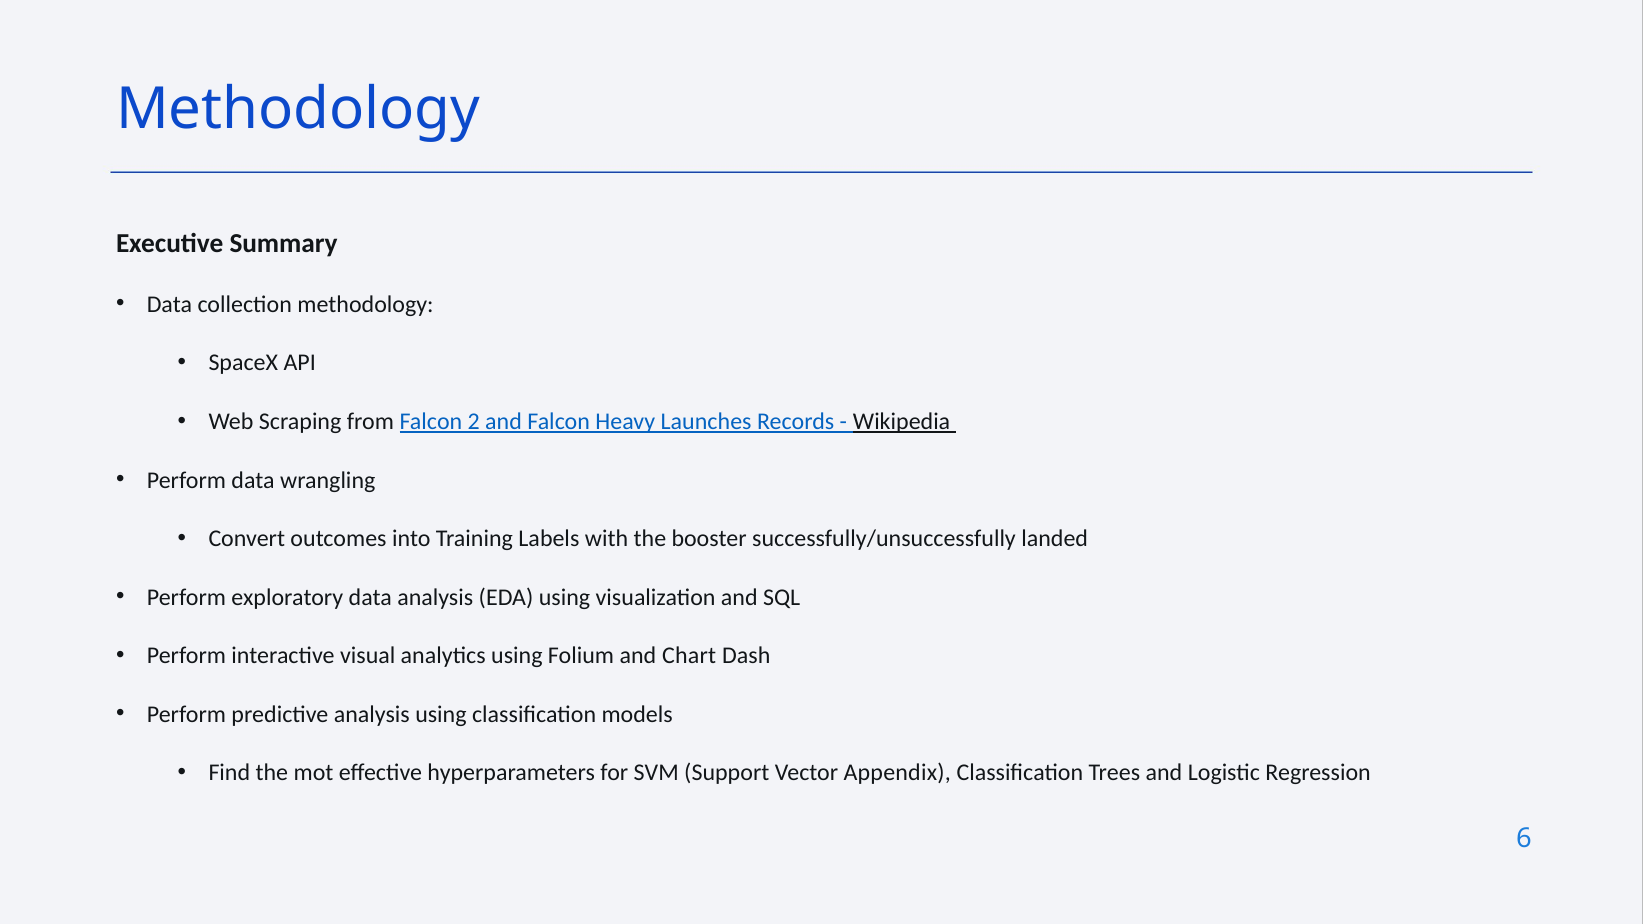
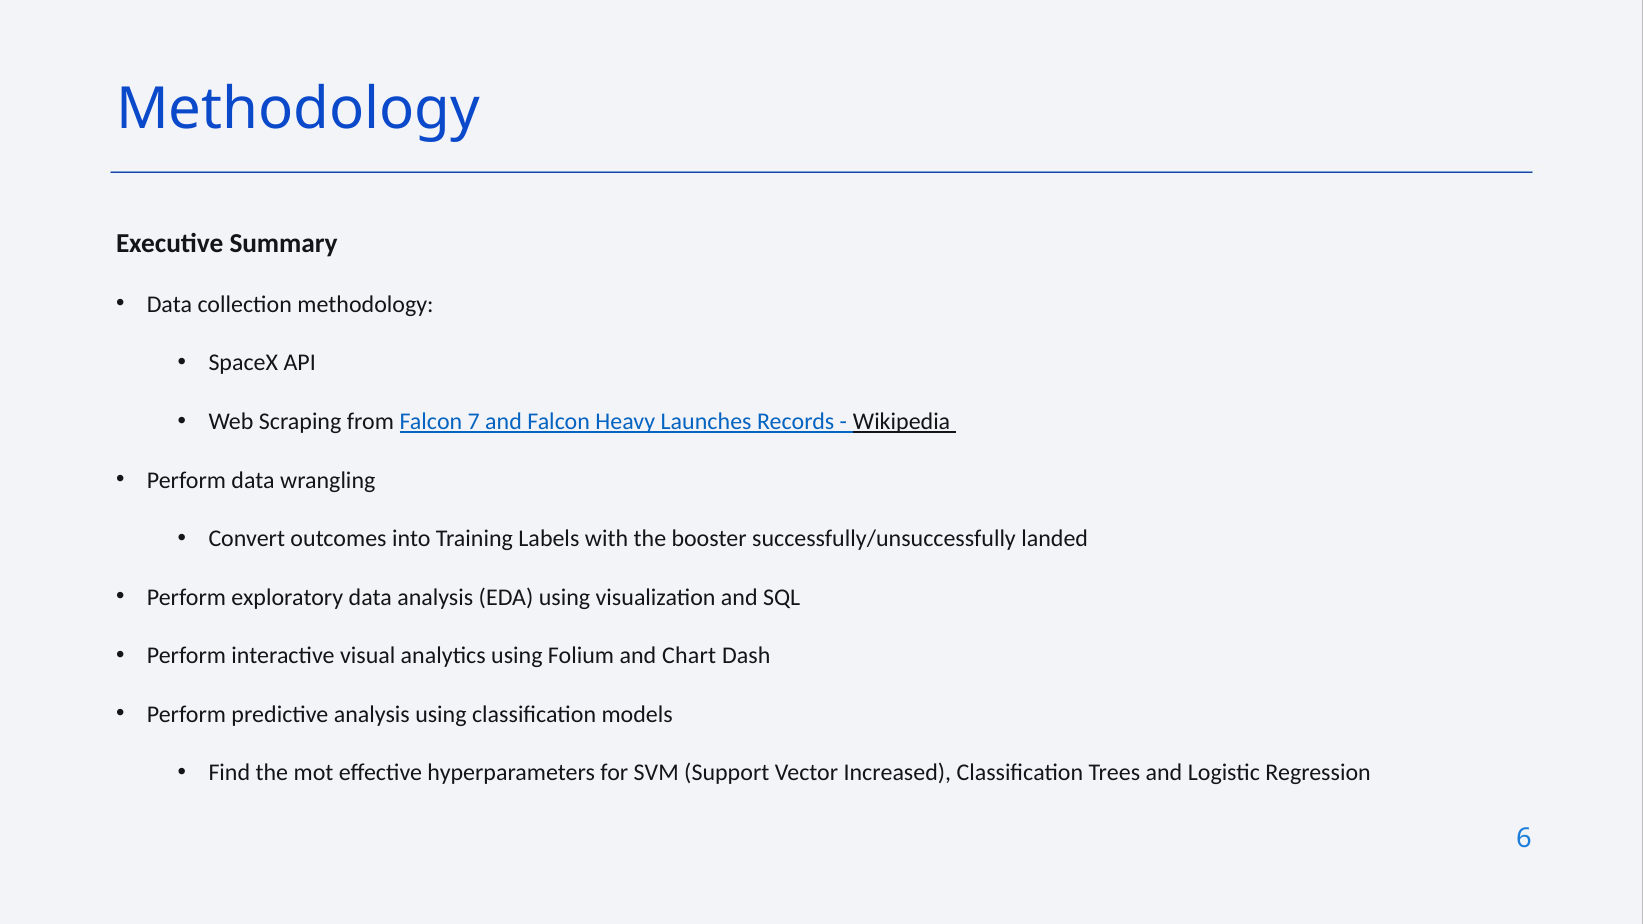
2: 2 -> 7 (474, 421)
Appendix: Appendix -> Increased (897, 773)
